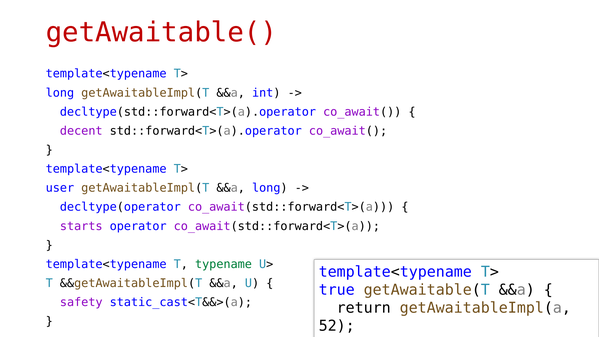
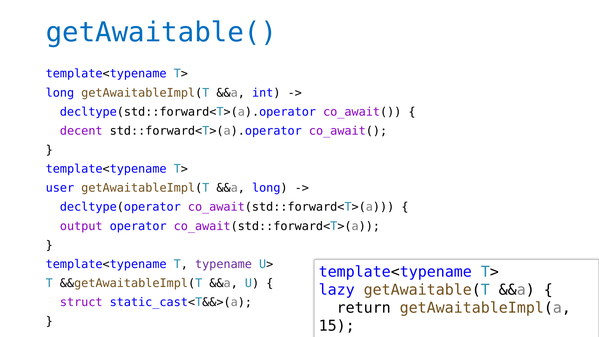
getAwaitable( colour: red -> blue (161, 32)
starts: starts -> output (81, 226)
typename colour: green -> purple (223, 264)
true: true -> lazy (337, 290)
safety: safety -> struct (81, 302)
52: 52 -> 15 (337, 326)
